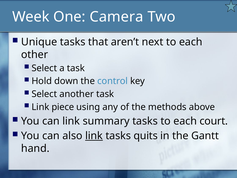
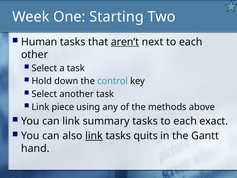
Camera: Camera -> Starting (117, 17)
Unique: Unique -> Human (39, 42)
aren’t underline: none -> present (125, 42)
court: court -> exact (214, 121)
